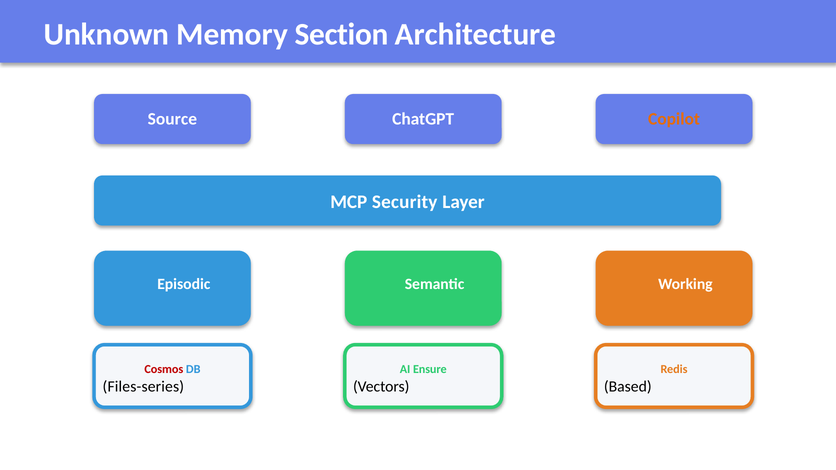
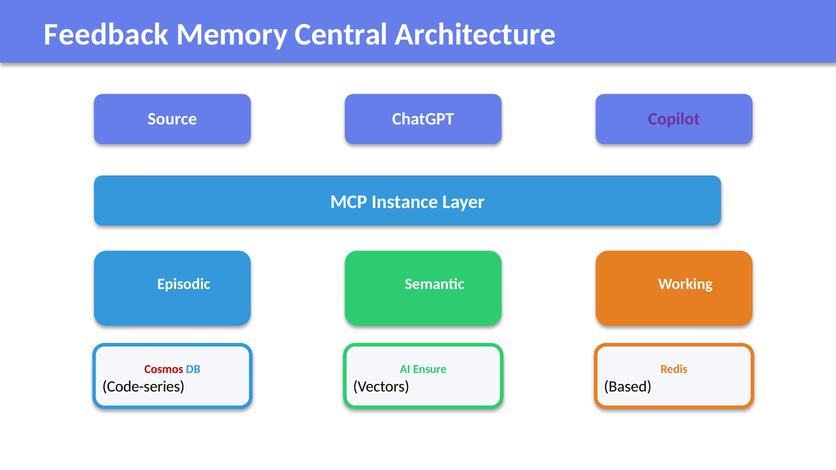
Unknown: Unknown -> Feedback (106, 35)
Section: Section -> Central (341, 35)
Copilot colour: orange -> purple (674, 119)
Security: Security -> Instance (405, 202)
Files-series: Files-series -> Code-series (143, 387)
